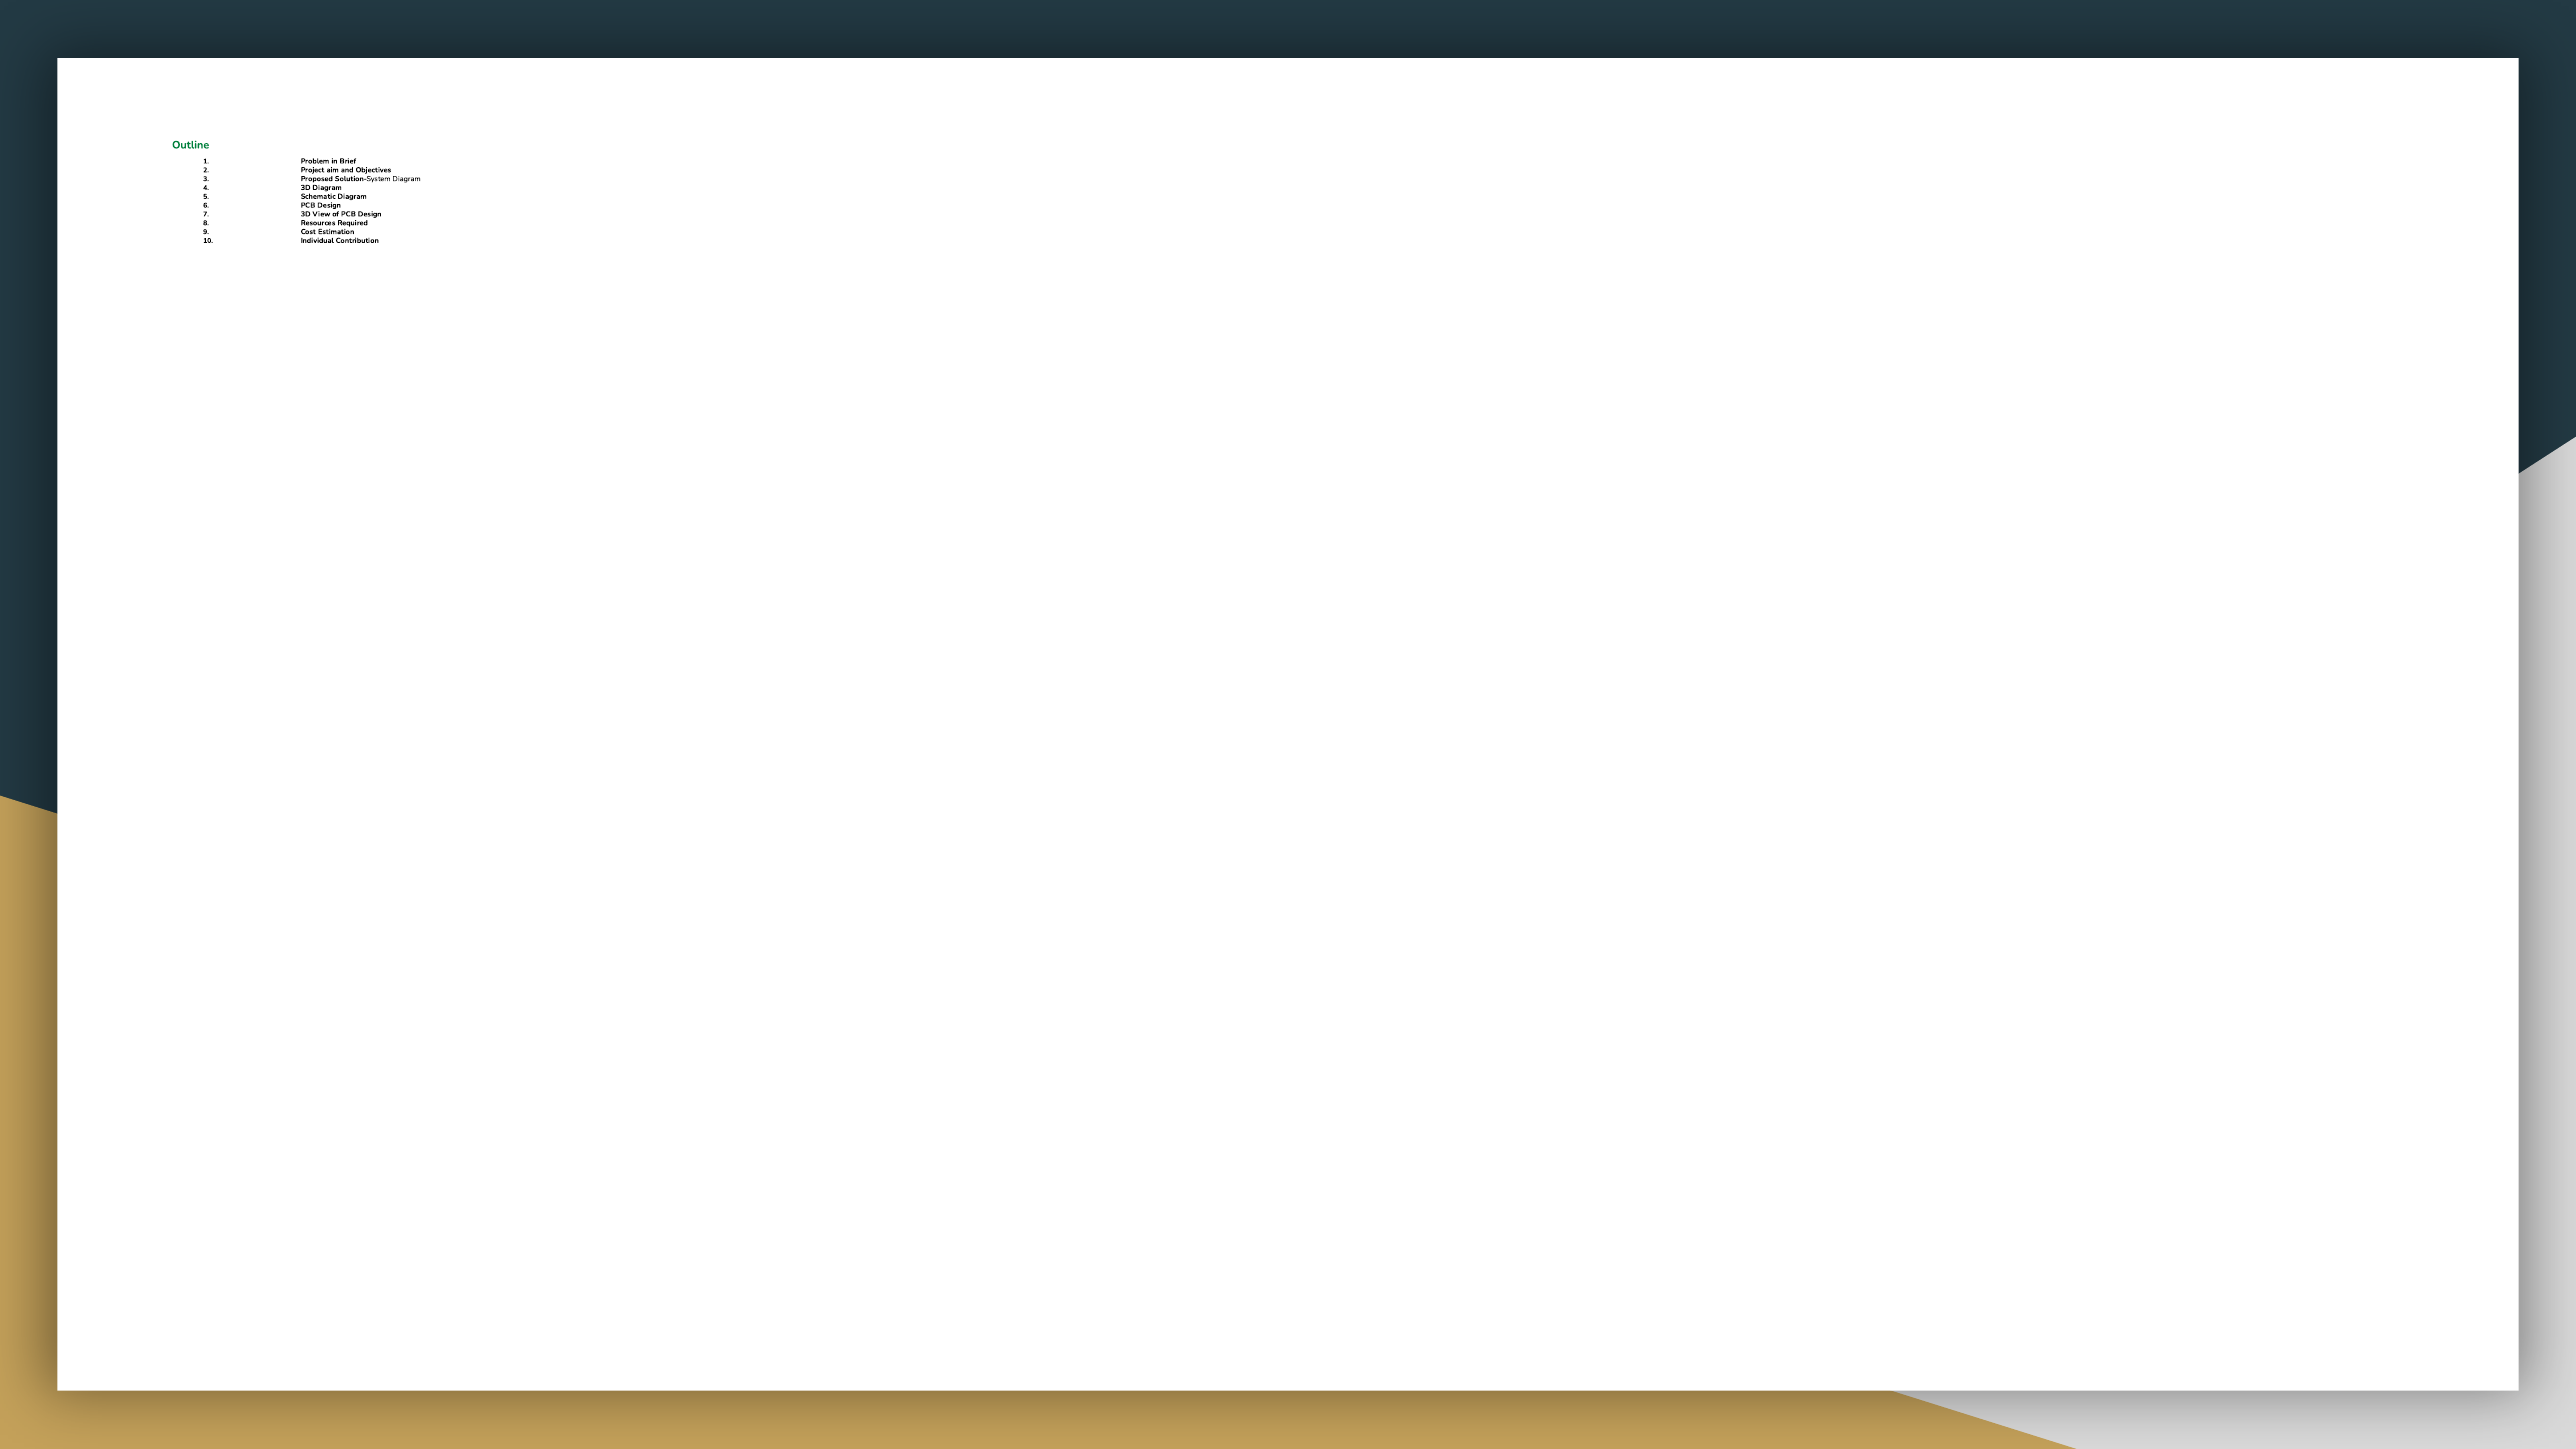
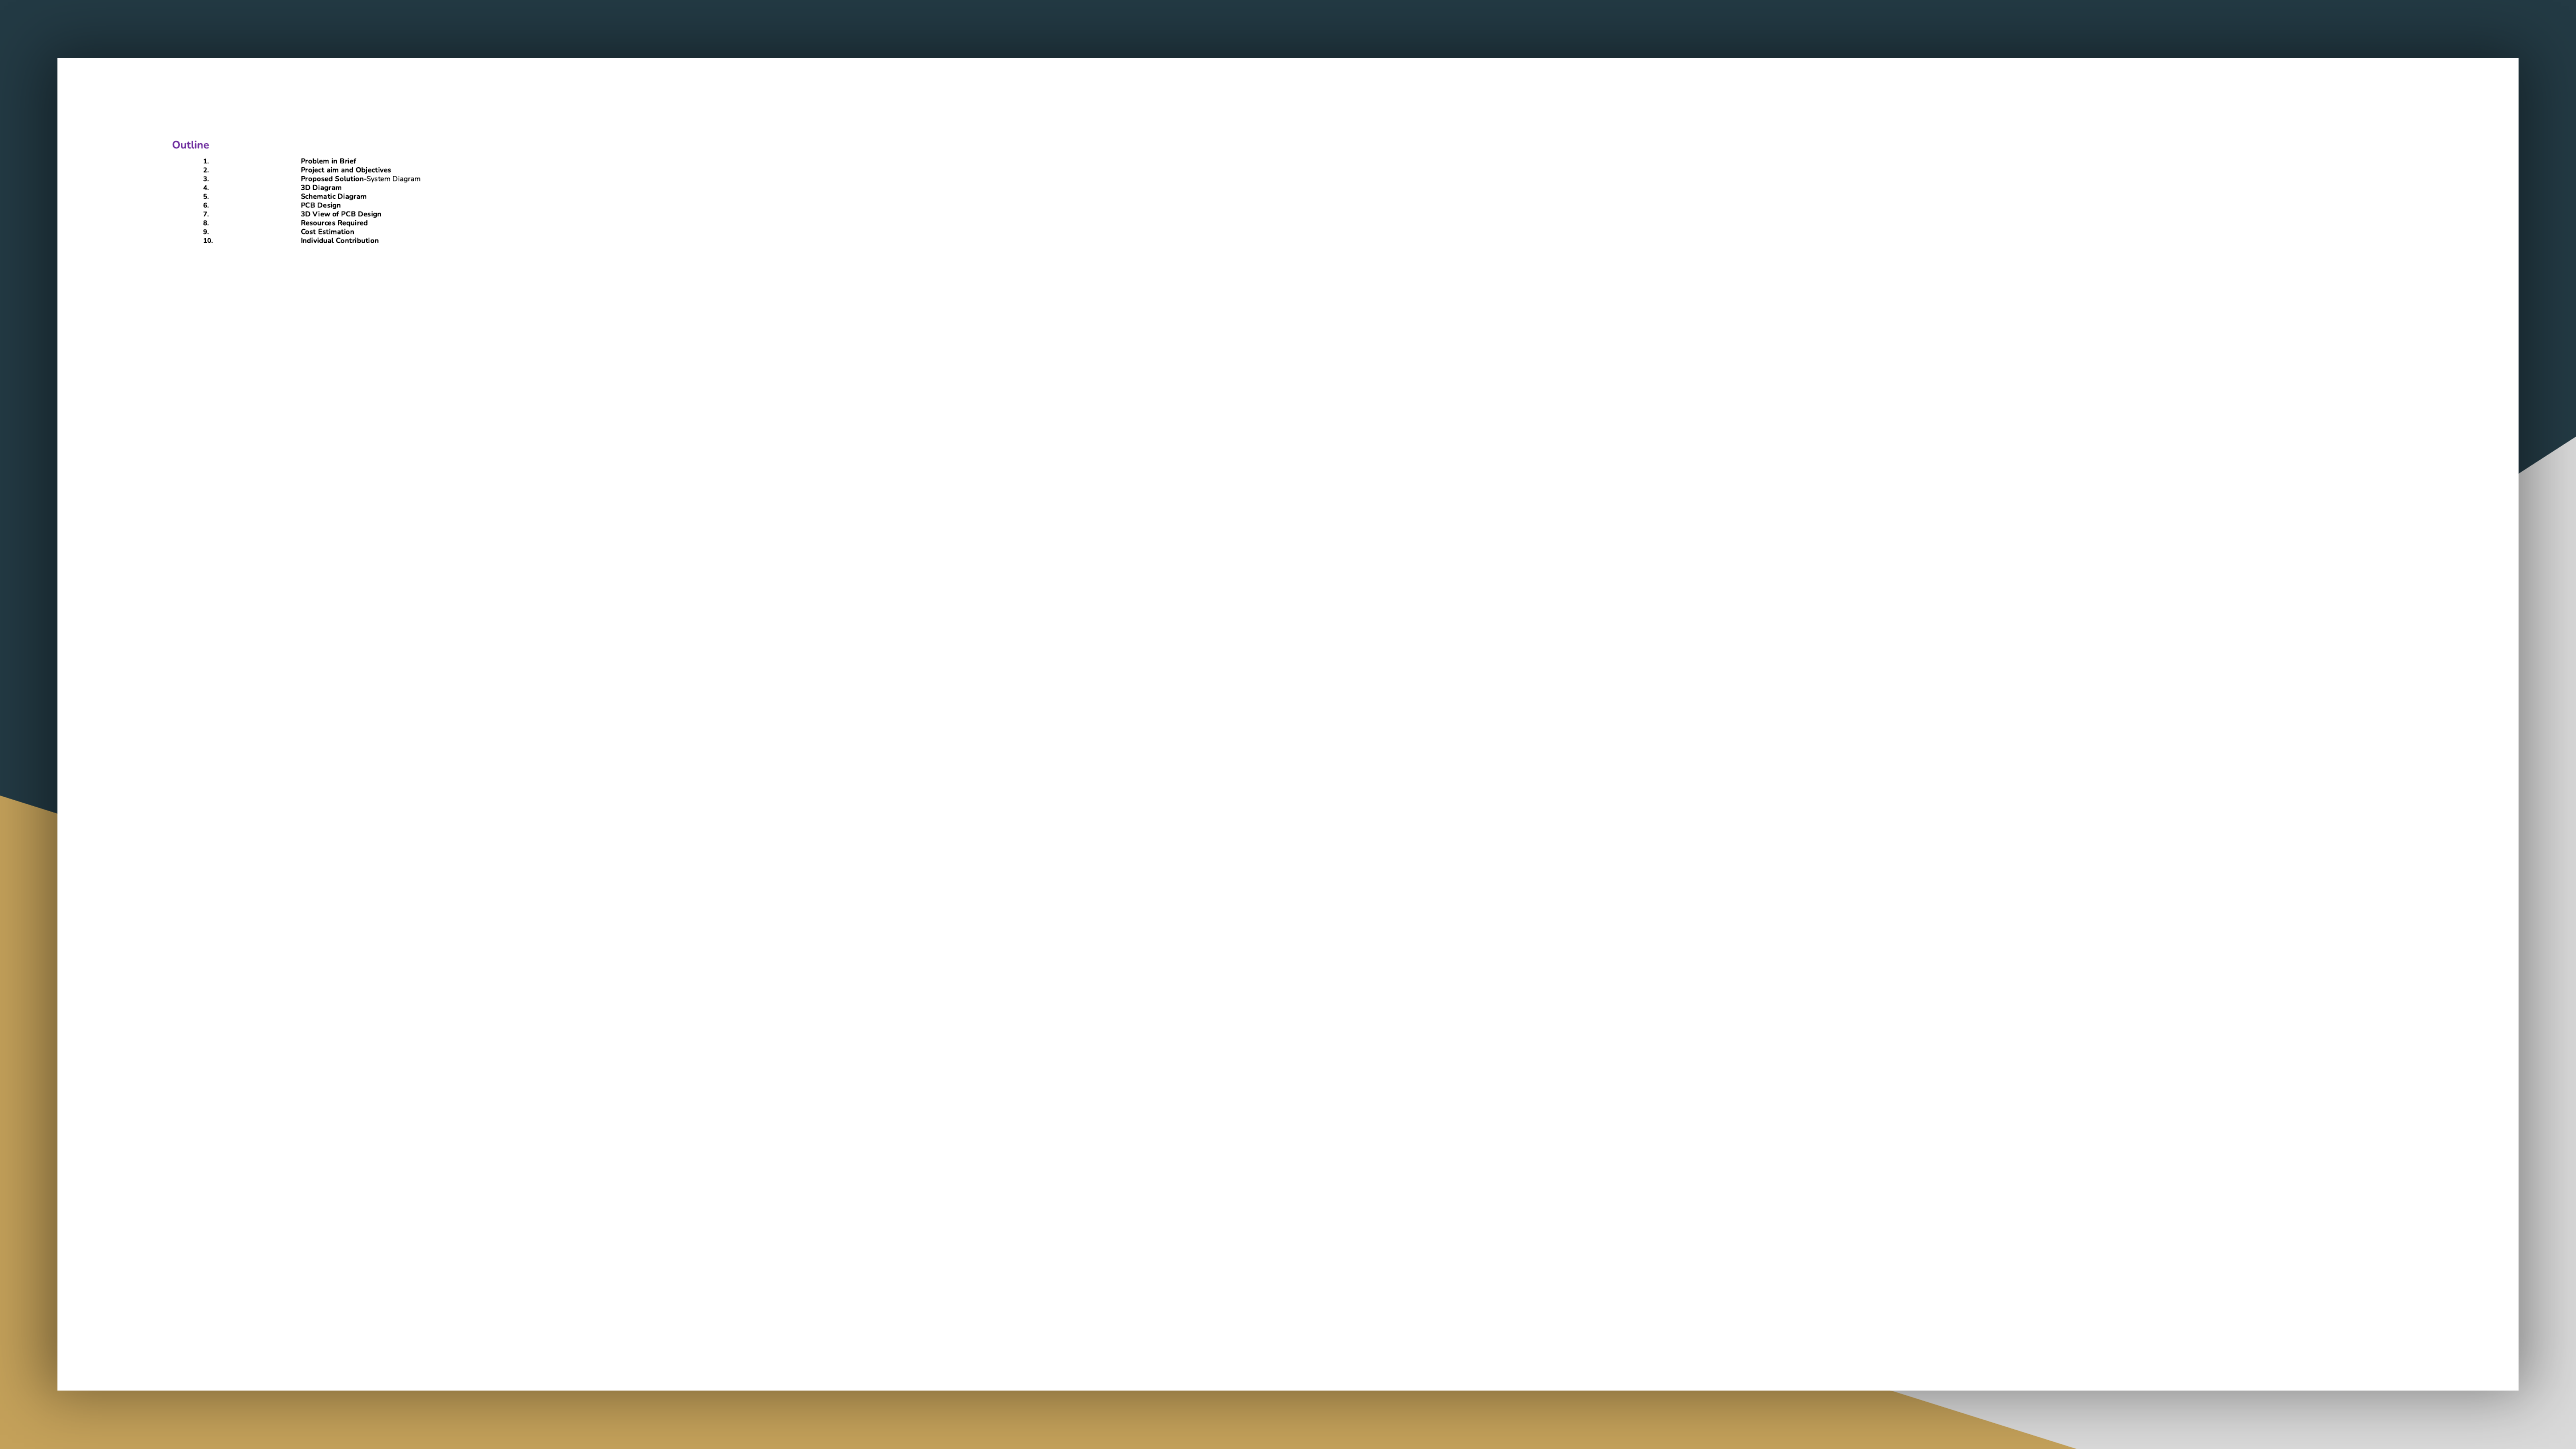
Outline colour: green -> purple (191, 145)
